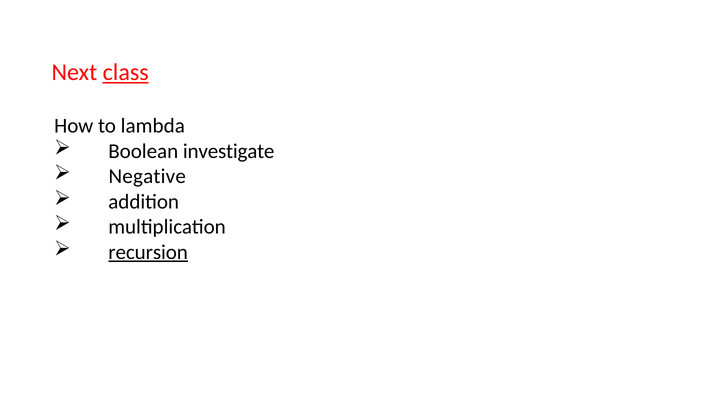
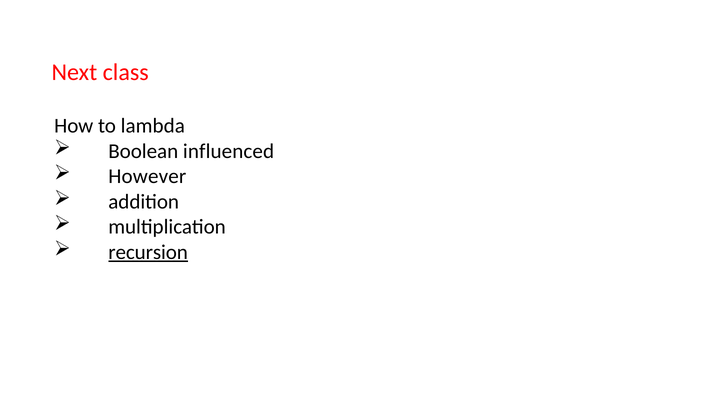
class underline: present -> none (126, 73)
investigate: investigate -> influenced (229, 151)
Negative: Negative -> However (147, 176)
